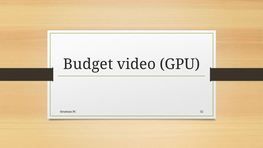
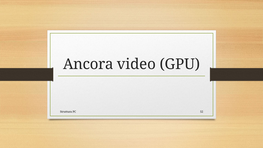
Budget: Budget -> Ancora (88, 64)
